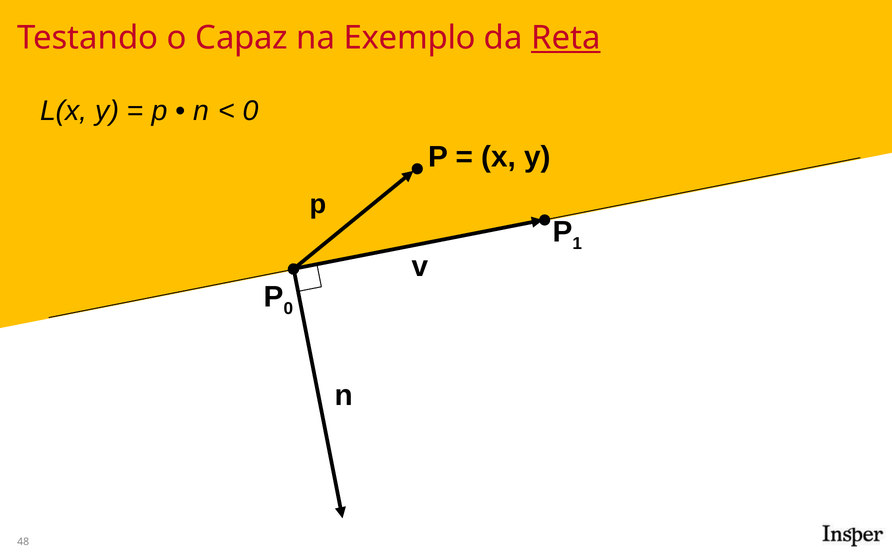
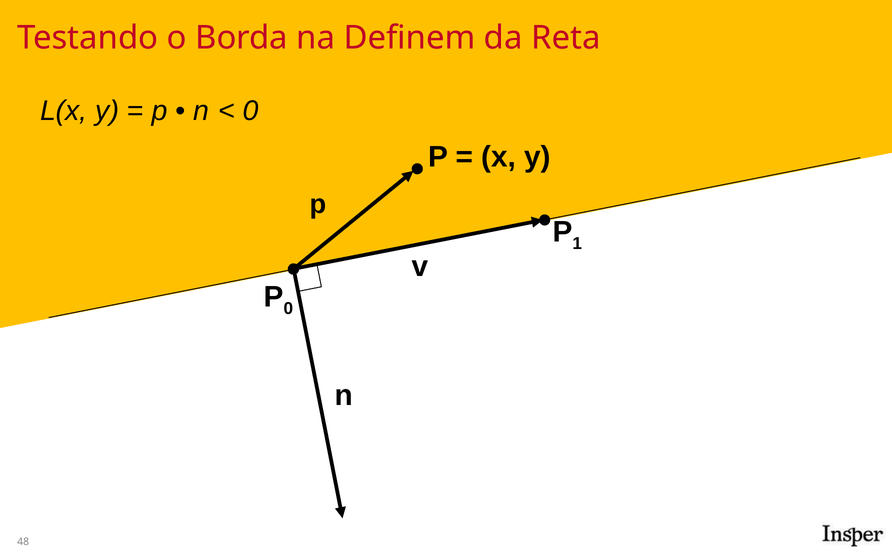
Capaz: Capaz -> Borda (242, 38)
Exemplo: Exemplo -> Definem (410, 38)
Reta underline: present -> none (566, 38)
